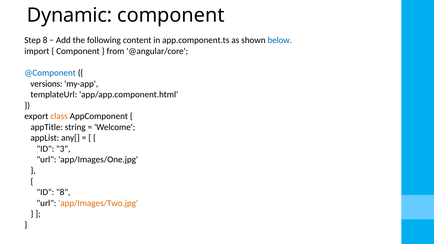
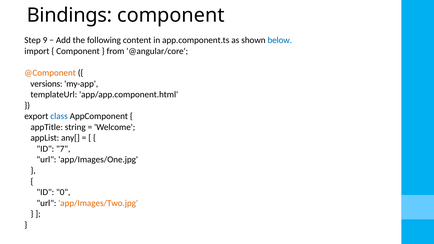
Dynamic: Dynamic -> Bindings (69, 15)
Step 8: 8 -> 9 (45, 40)
@Component colour: blue -> orange (50, 73)
class colour: orange -> blue (59, 116)
3: 3 -> 7 (63, 149)
ID 8: 8 -> 0 (63, 192)
